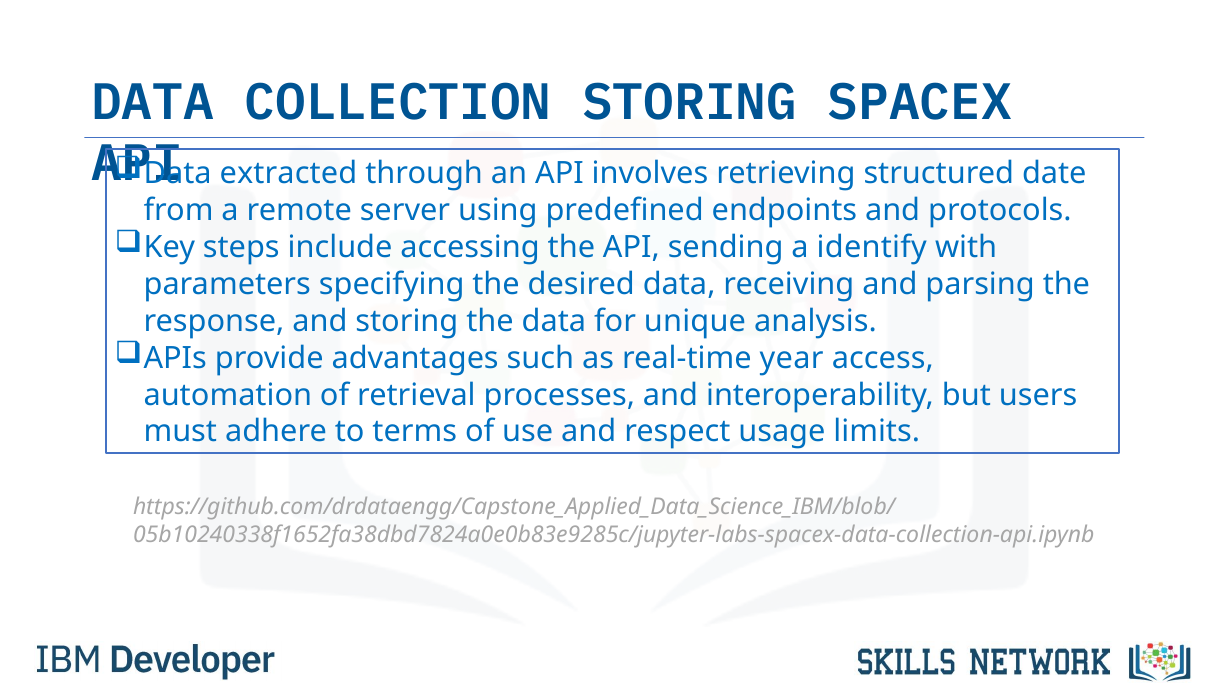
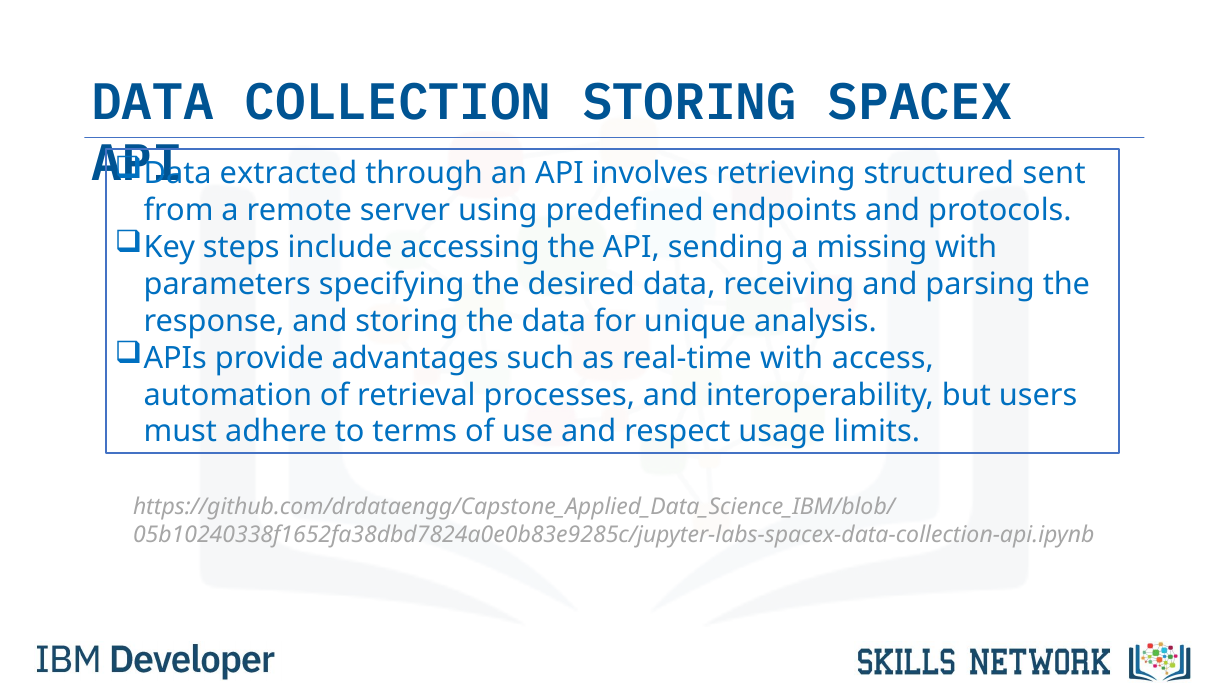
date: date -> sent (1054, 174)
identify: identify -> missing (872, 248)
real-time year: year -> with (792, 358)
